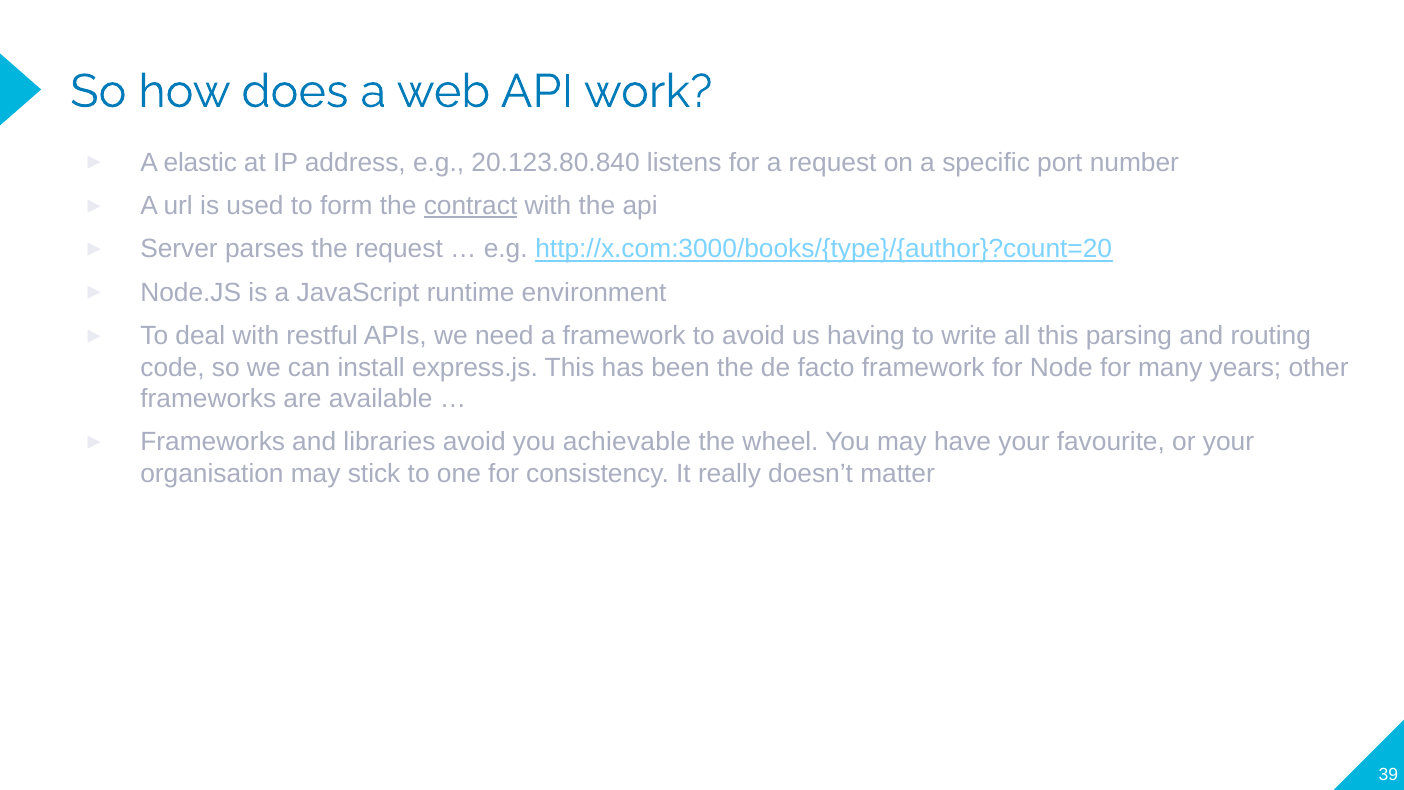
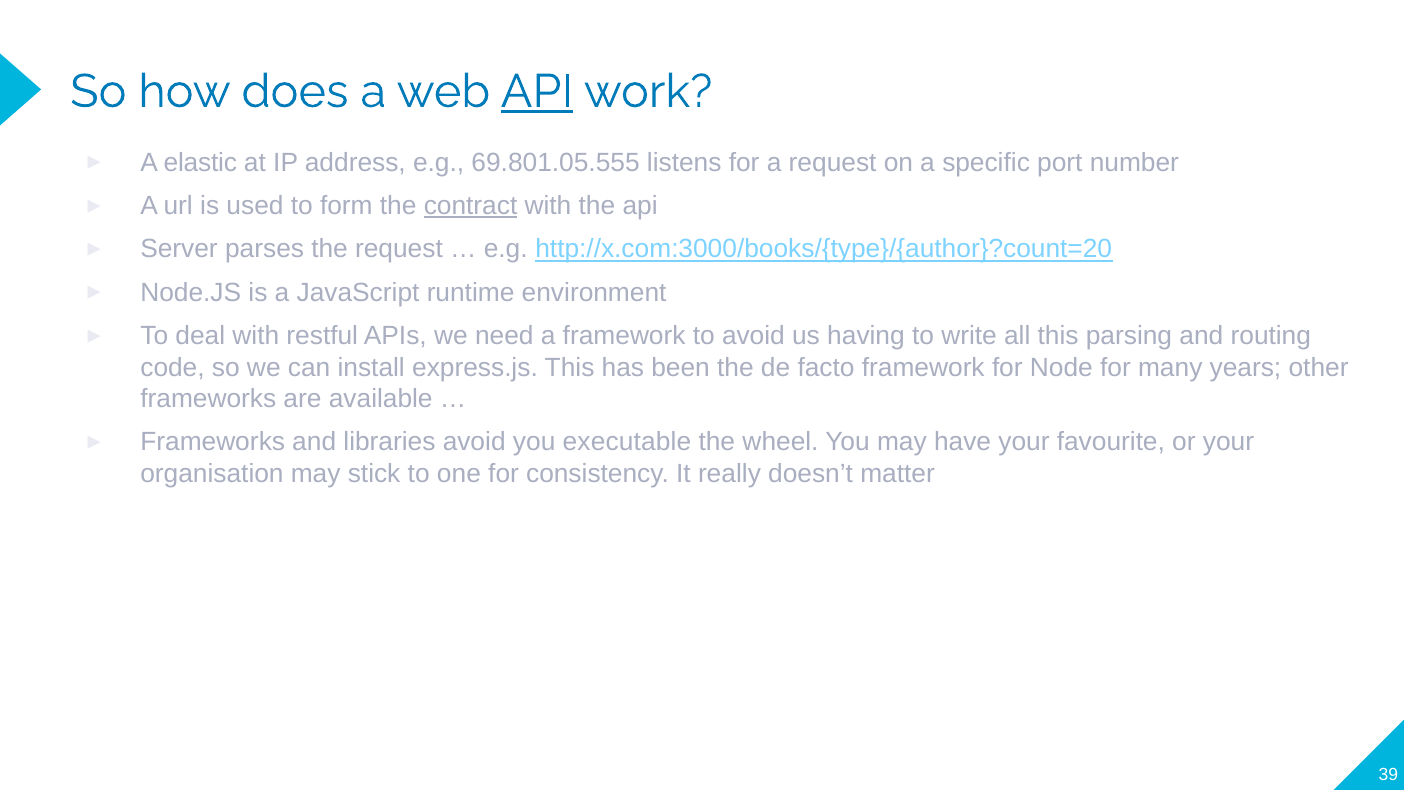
API underline: none -> present (537, 91)
20.123.80.840: 20.123.80.840 -> 69.801.05.555 (556, 163)
achievable: achievable -> executable (627, 442)
